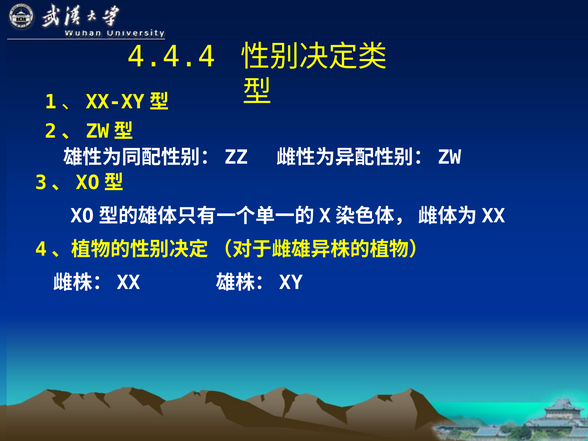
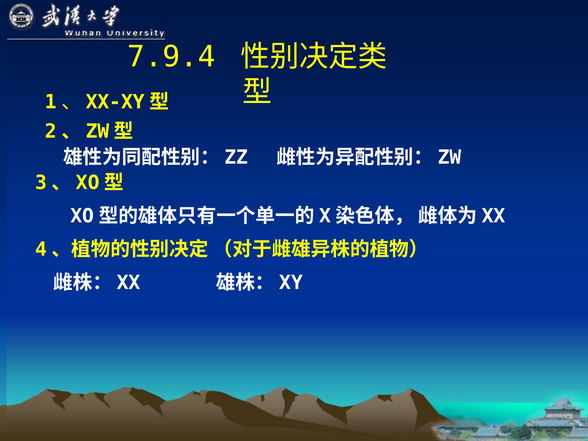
4.4.4: 4.4.4 -> 7.9.4 (171, 57)
